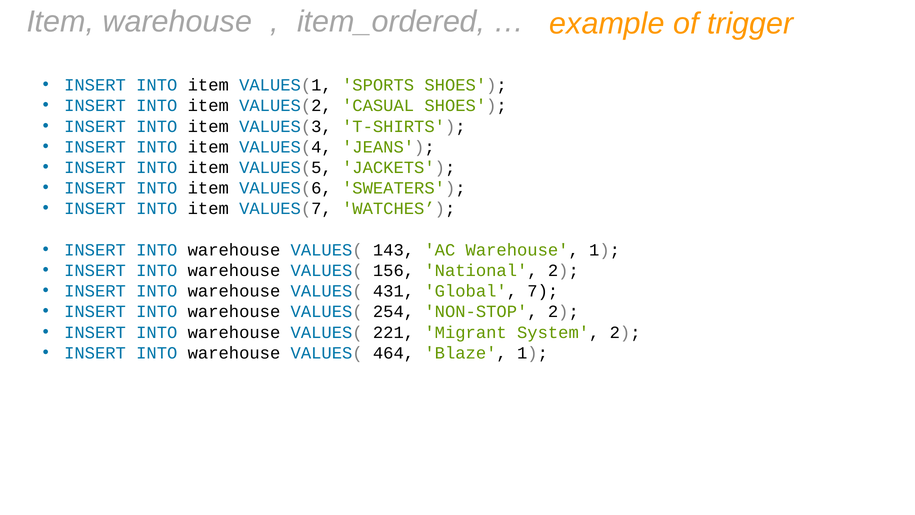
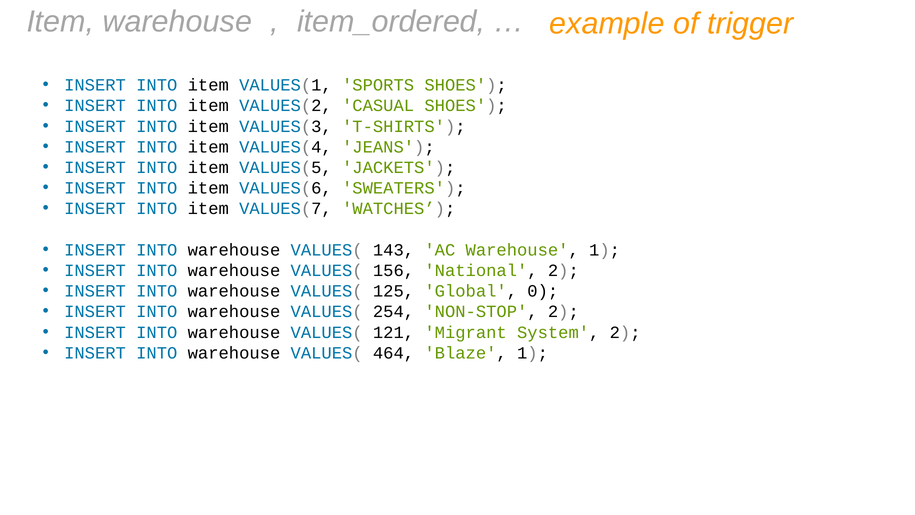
431: 431 -> 125 (394, 291)
7: 7 -> 0 (543, 291)
221: 221 -> 121 (394, 332)
